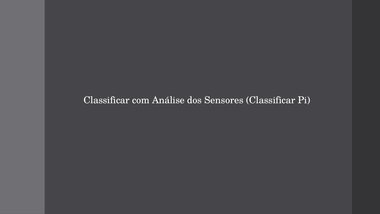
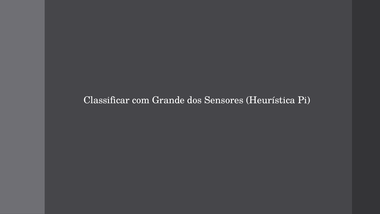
Análise: Análise -> Grande (168, 100)
Sensores Classificar: Classificar -> Heurística (271, 100)
